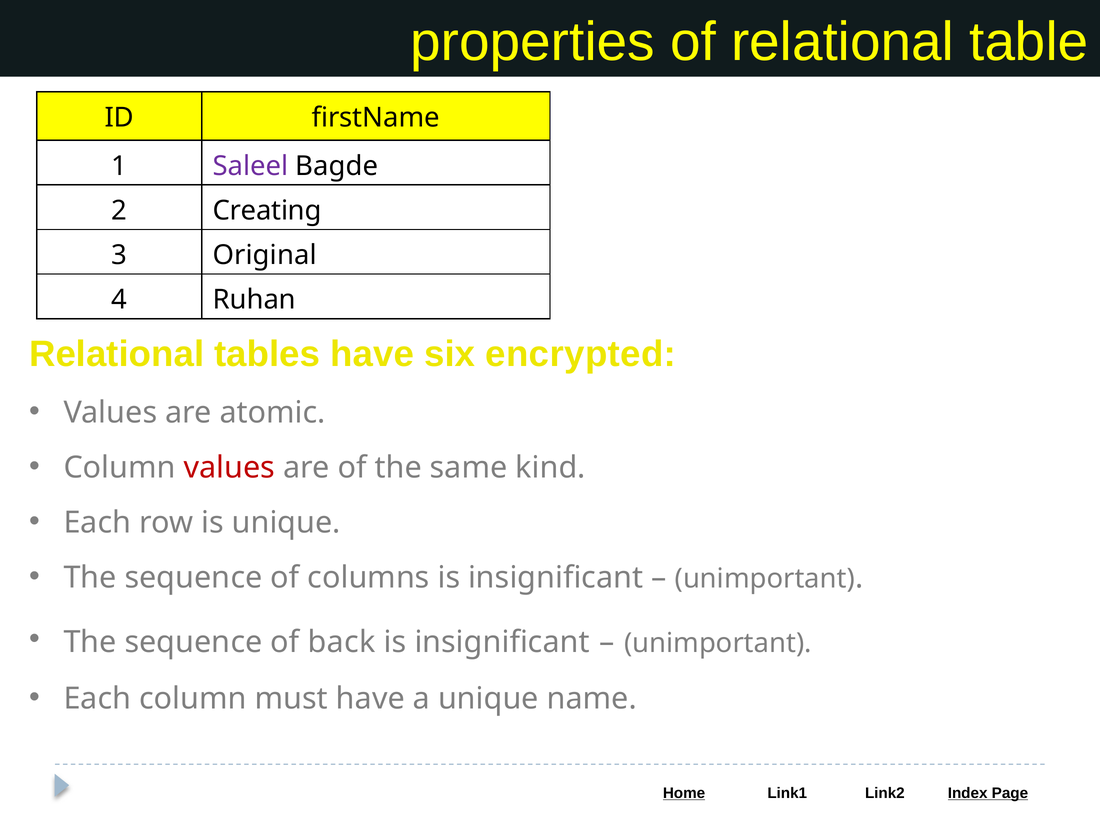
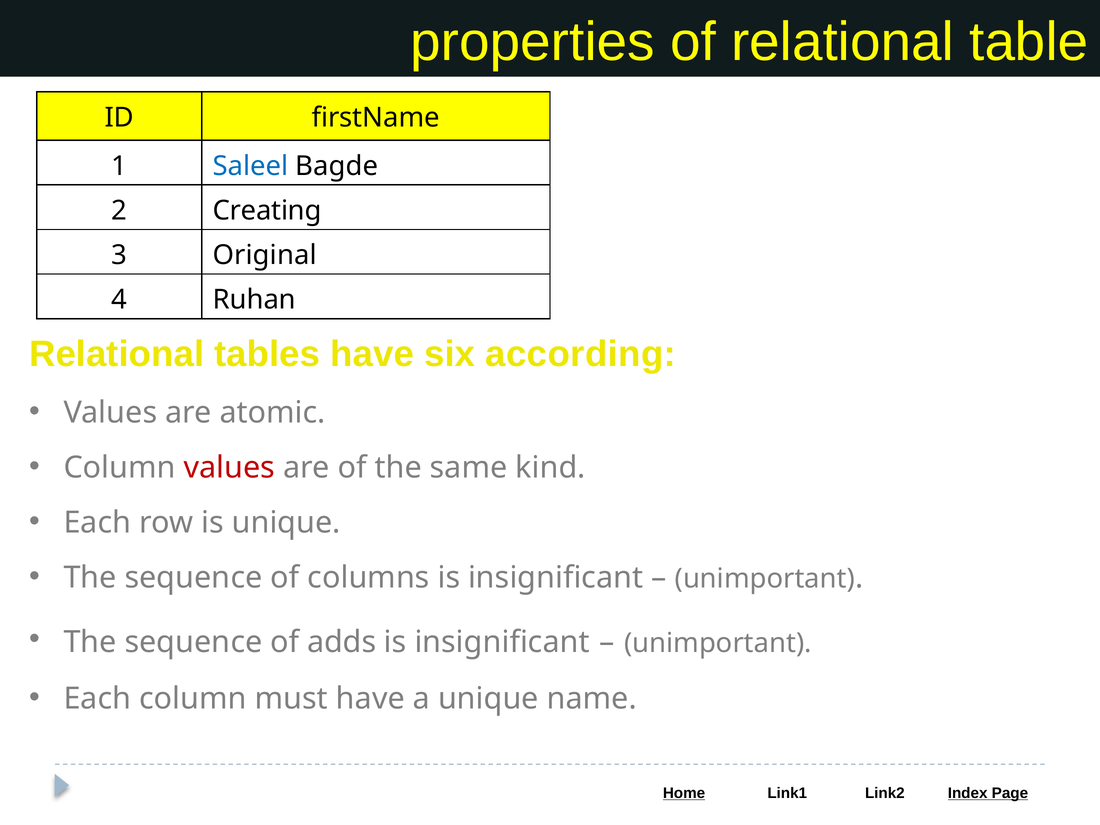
Saleel colour: purple -> blue (250, 166)
encrypted: encrypted -> according (581, 354)
back: back -> adds (342, 642)
